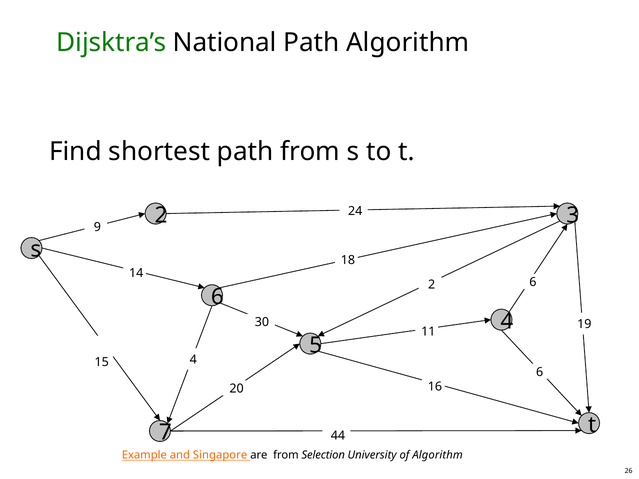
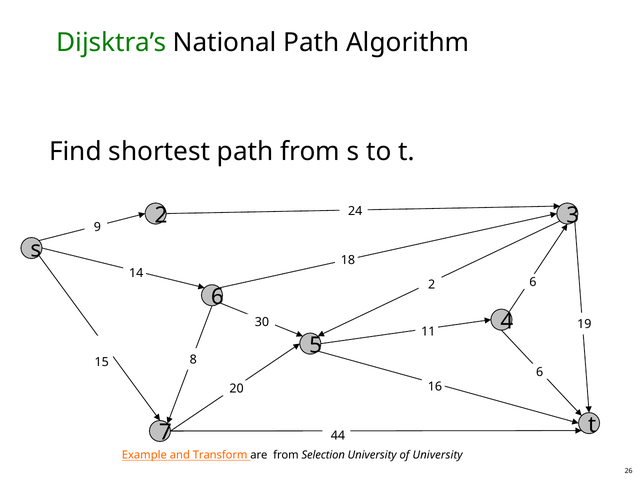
15 4: 4 -> 8 (193, 360)
Singapore: Singapore -> Transform (220, 455)
of Algorithm: Algorithm -> University (438, 455)
